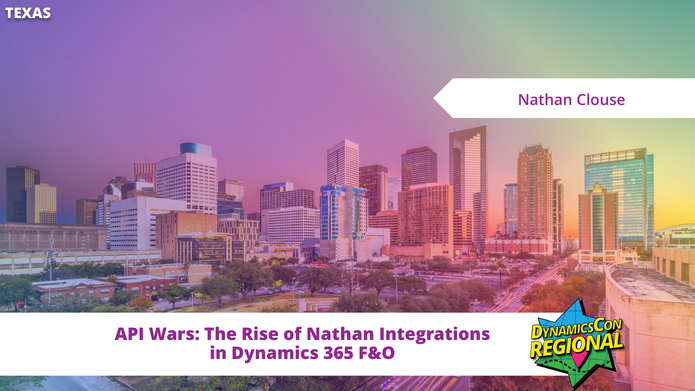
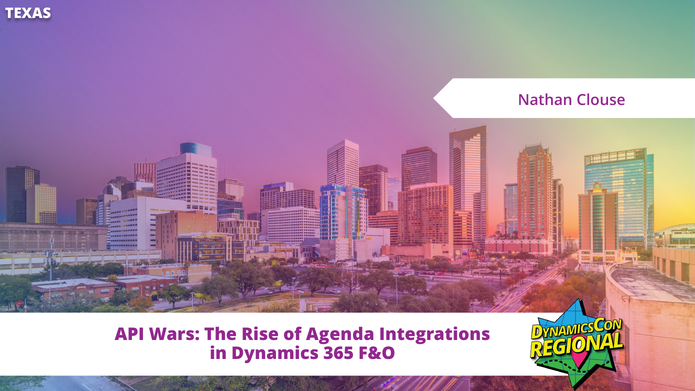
of Nathan: Nathan -> Agenda (340, 335)
